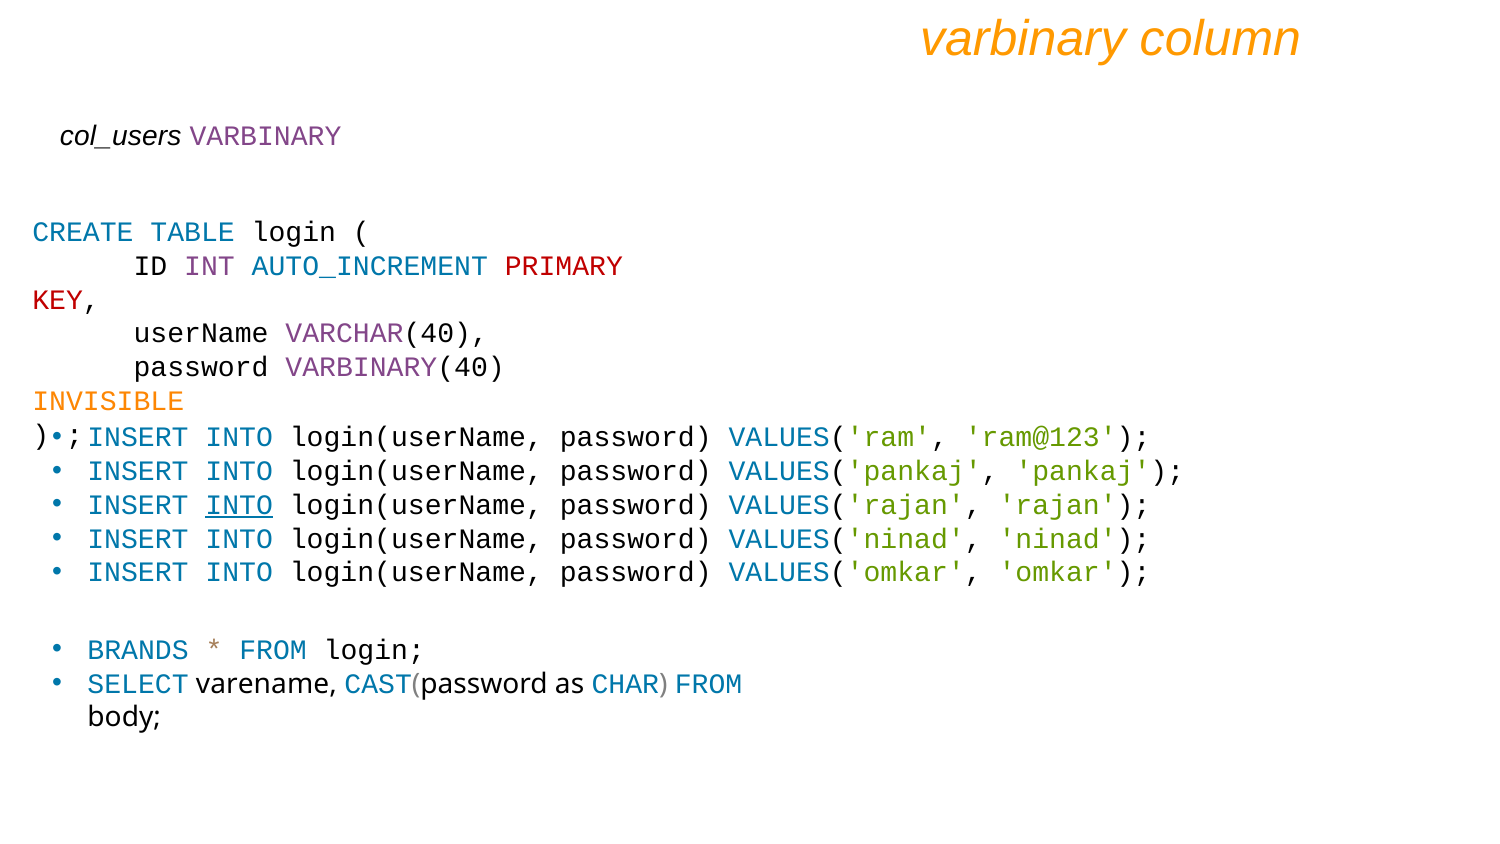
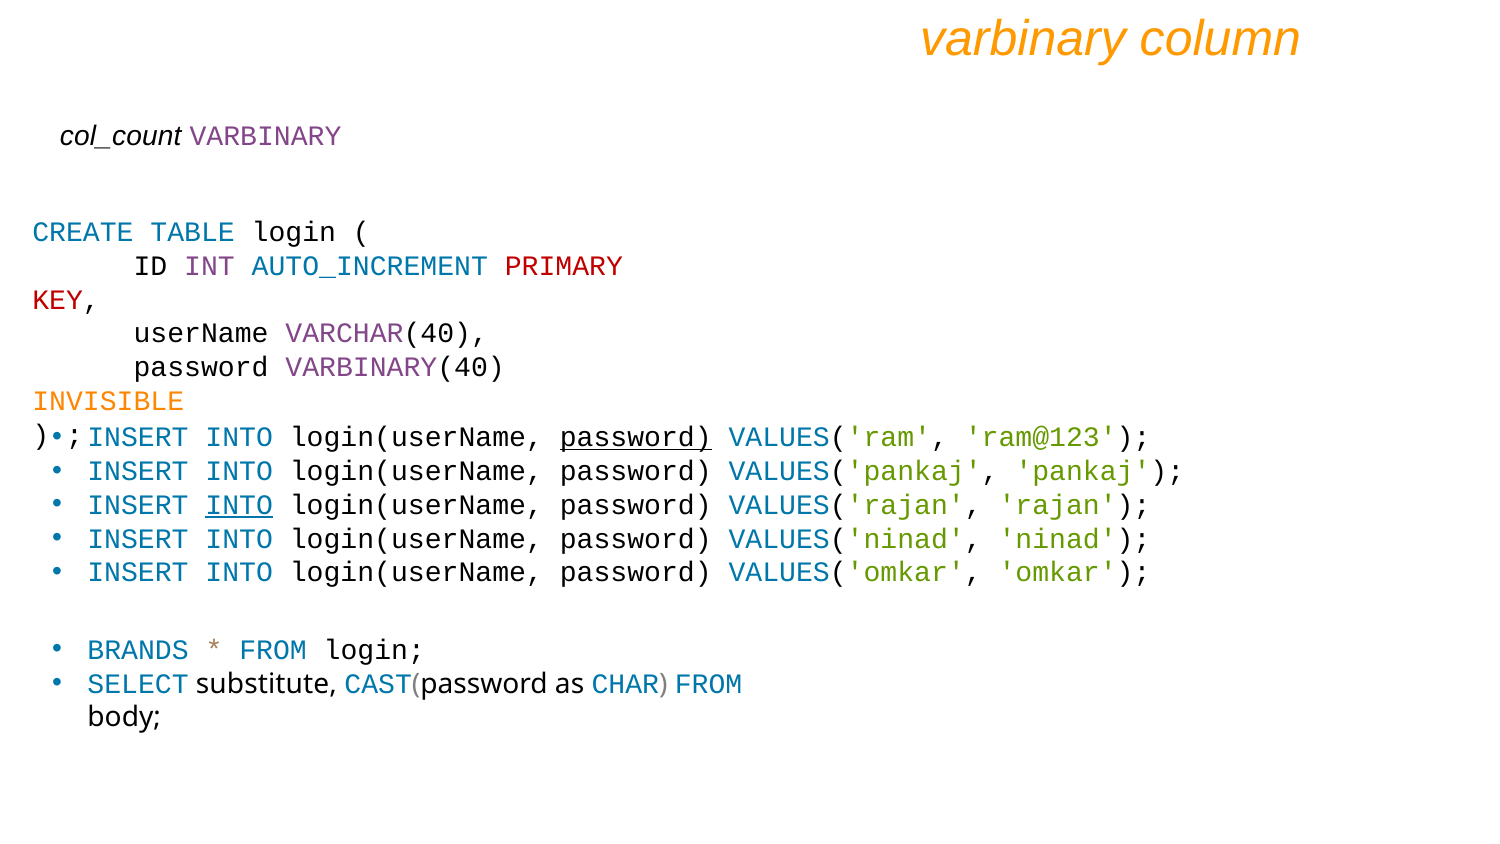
col_users: col_users -> col_count (121, 136)
password underline: none -> present (636, 437)
varename: varename -> substitute (266, 684)
